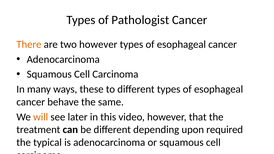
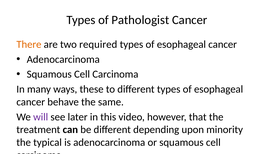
two however: however -> required (98, 44)
will colour: orange -> purple (41, 117)
required: required -> minority (225, 130)
